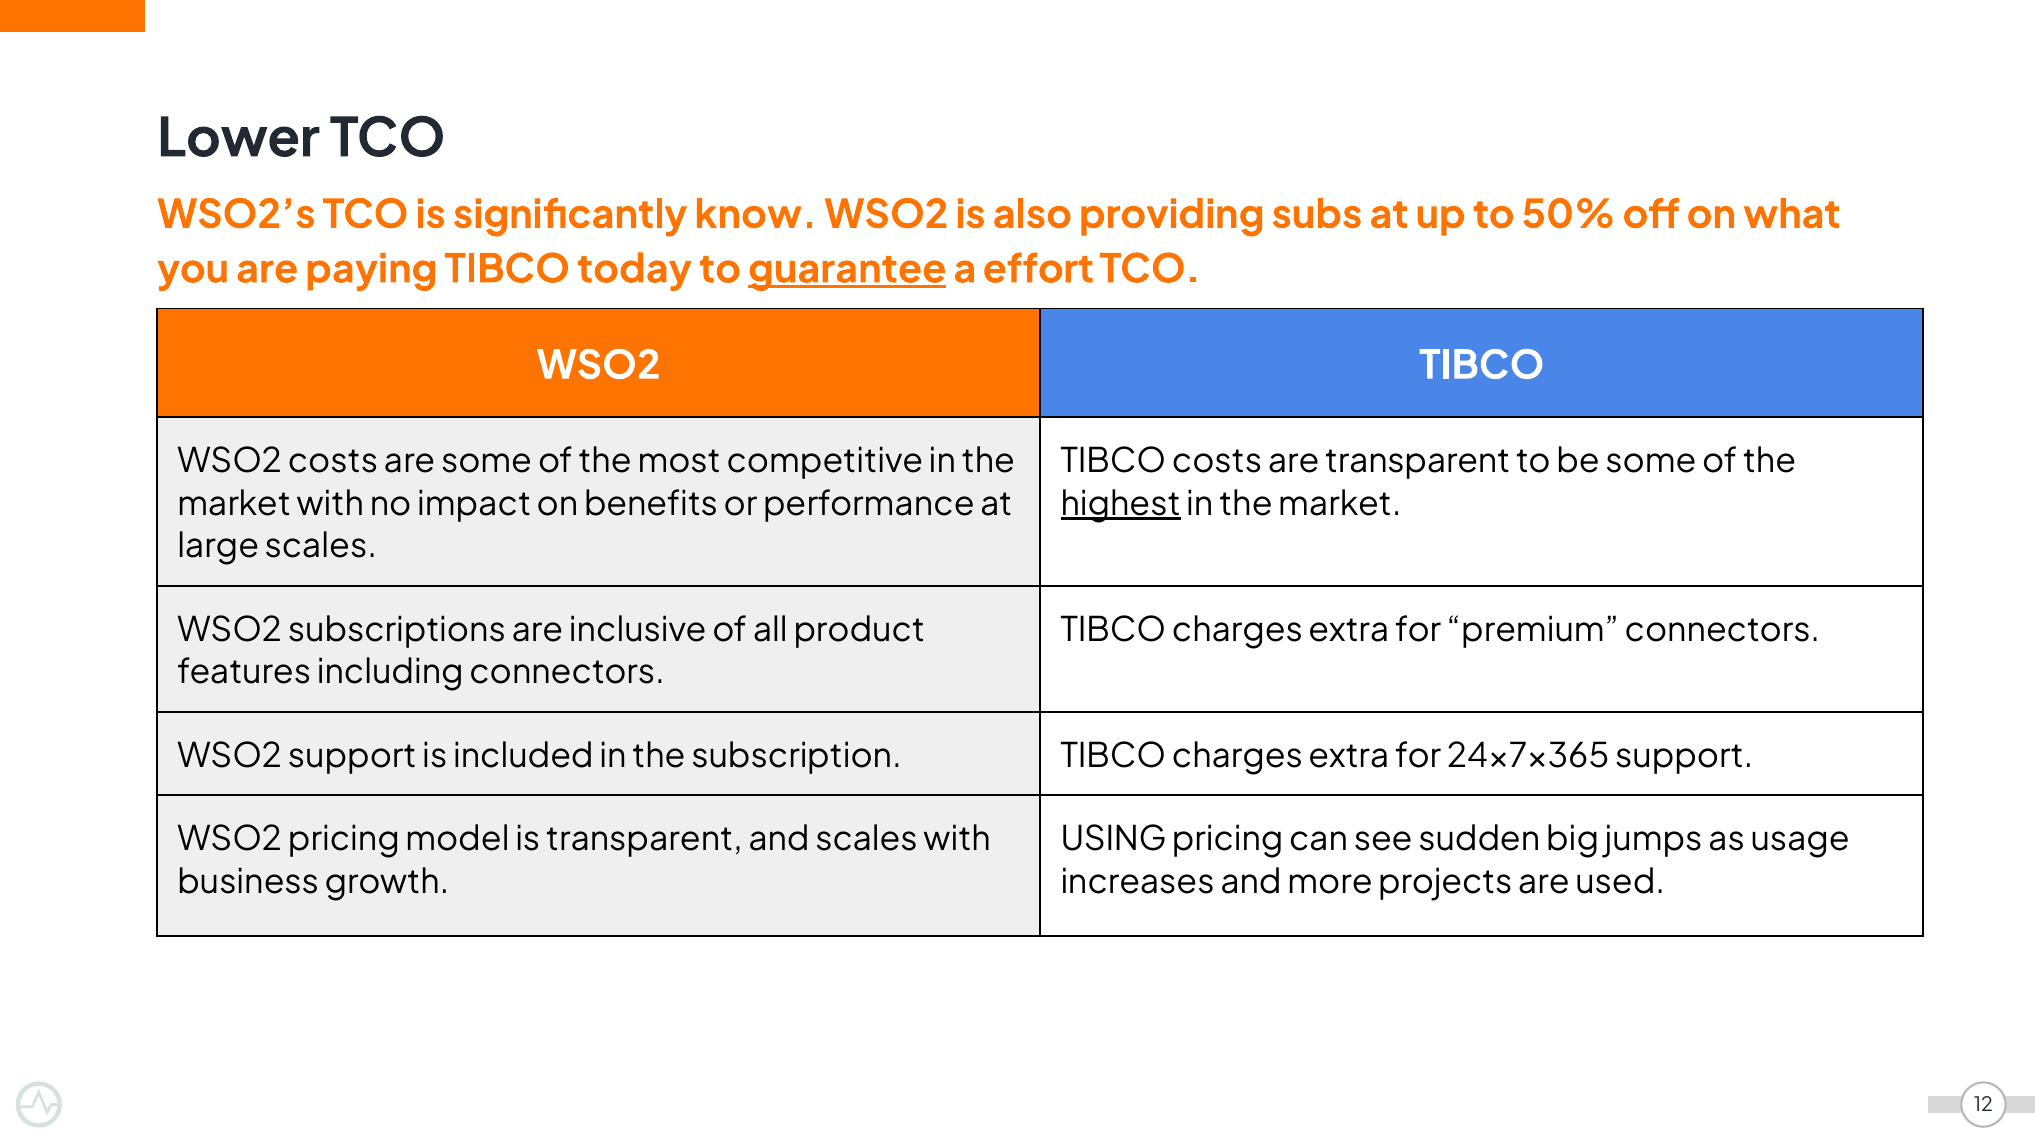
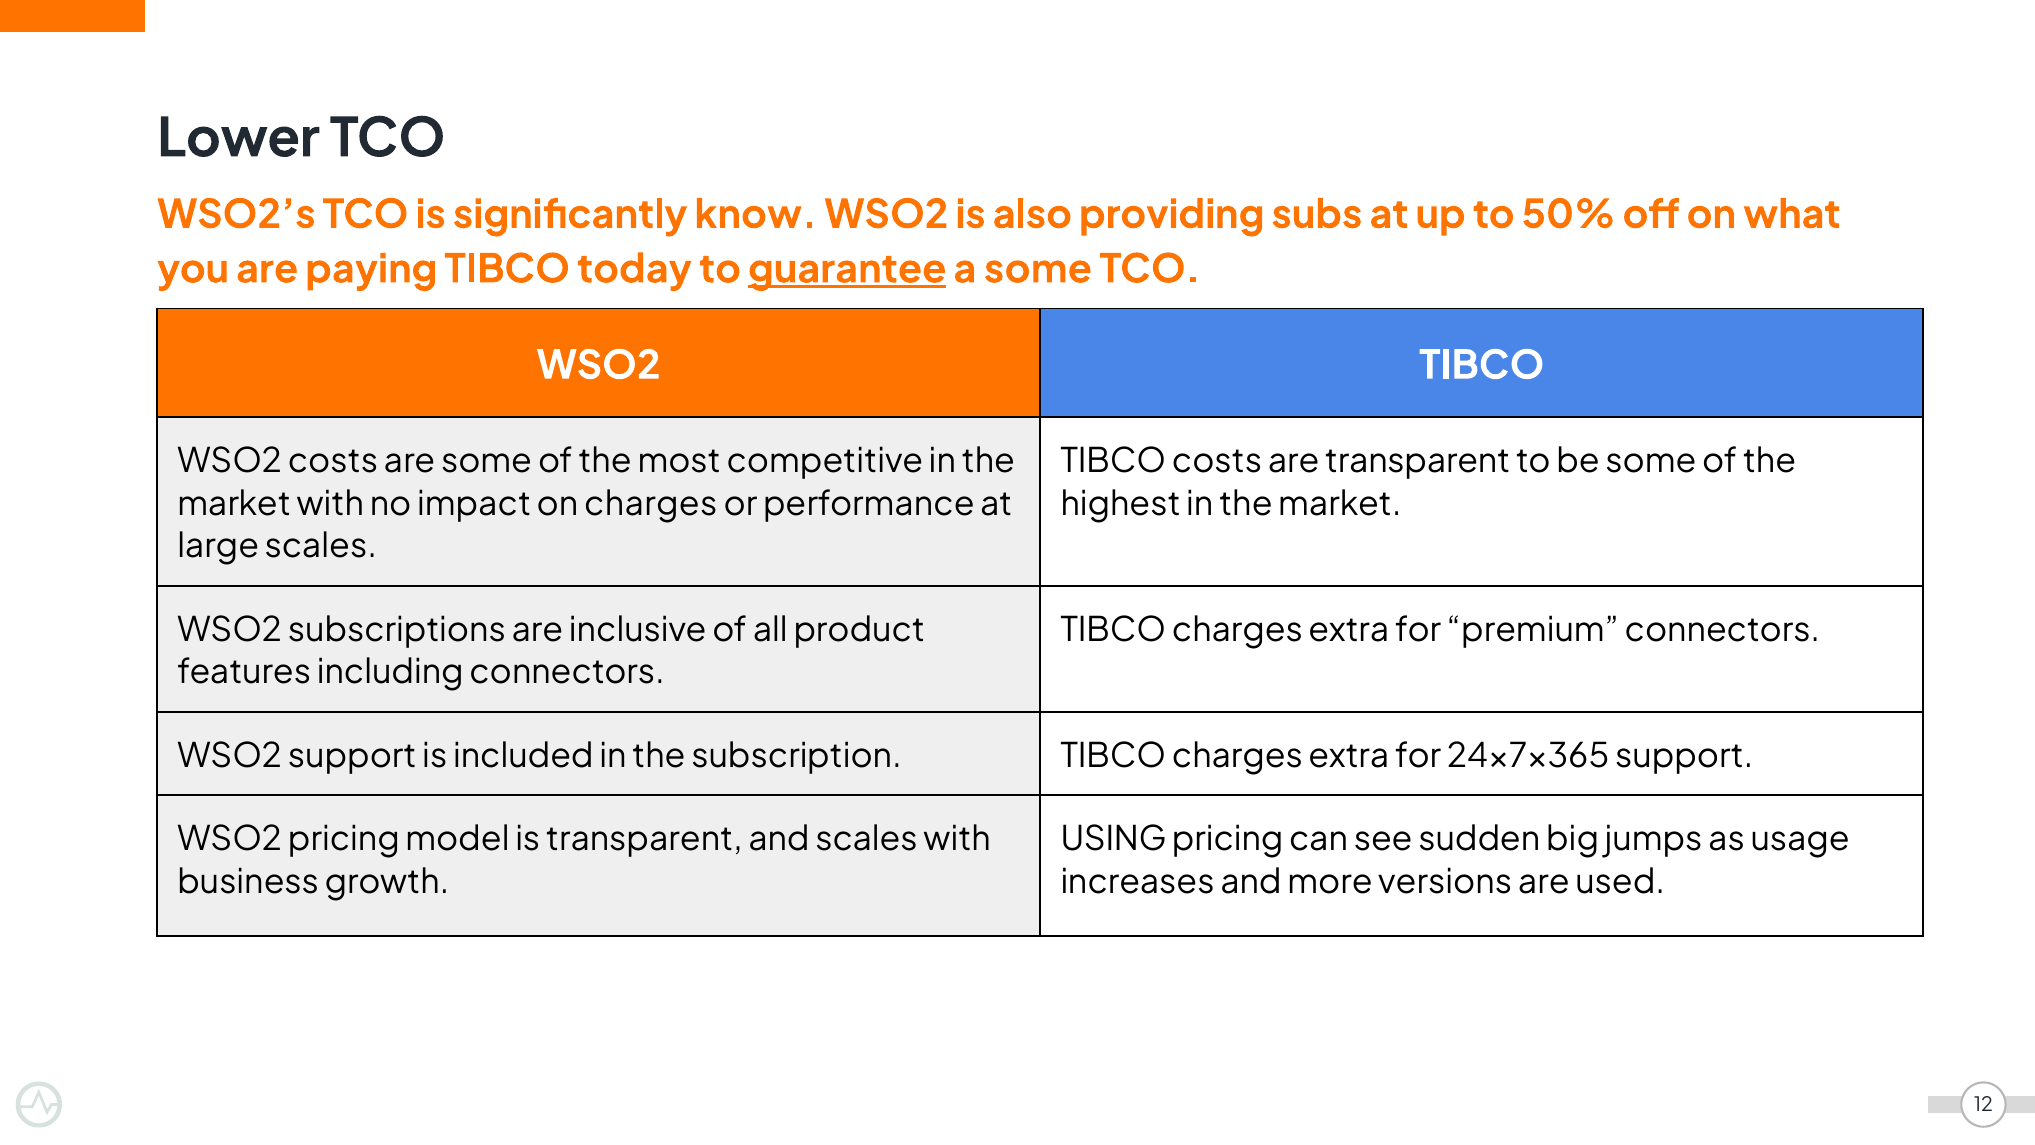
a effort: effort -> some (1038, 269)
on benefits: benefits -> charges (651, 504)
highest underline: present -> none (1121, 504)
projects: projects -> versions (1445, 882)
